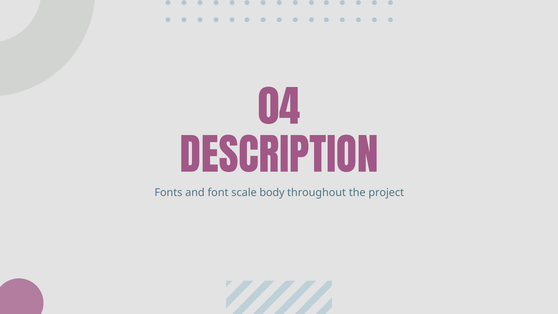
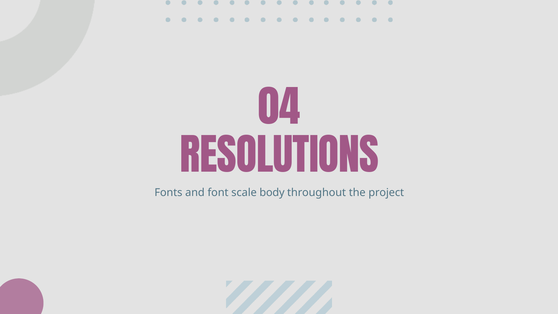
DESCRIPTION: DESCRIPTION -> RESOLUTIONS (279, 158)
